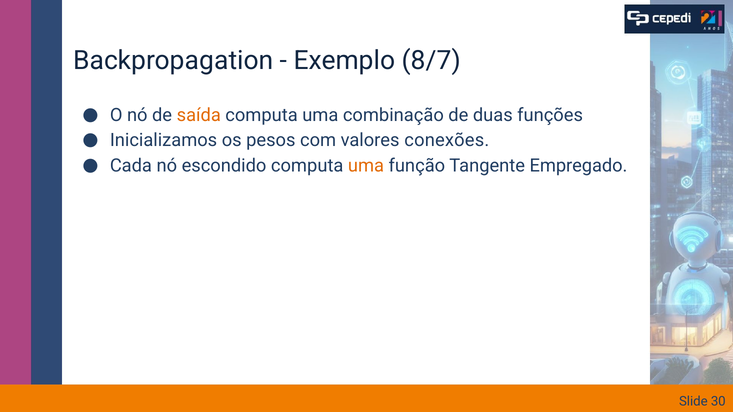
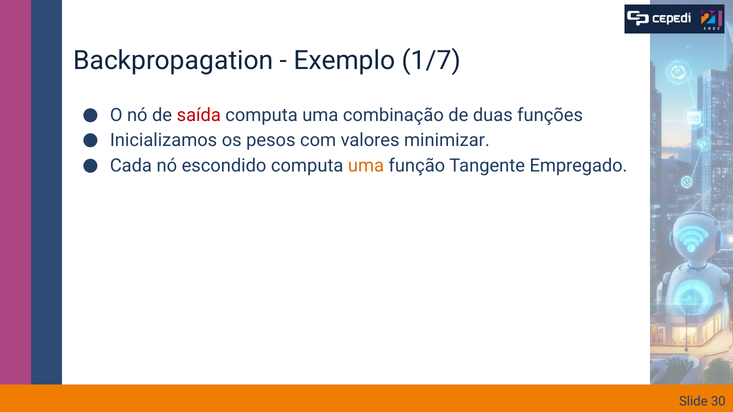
8/7: 8/7 -> 1/7 (431, 61)
saída colour: orange -> red (199, 115)
conexões: conexões -> minimizar (447, 141)
